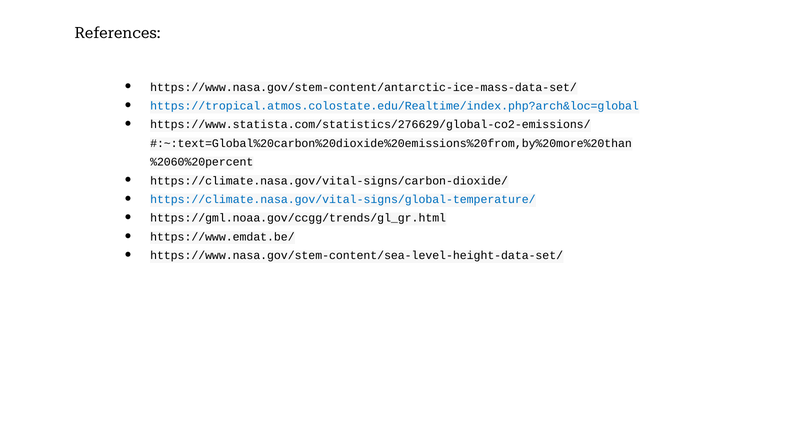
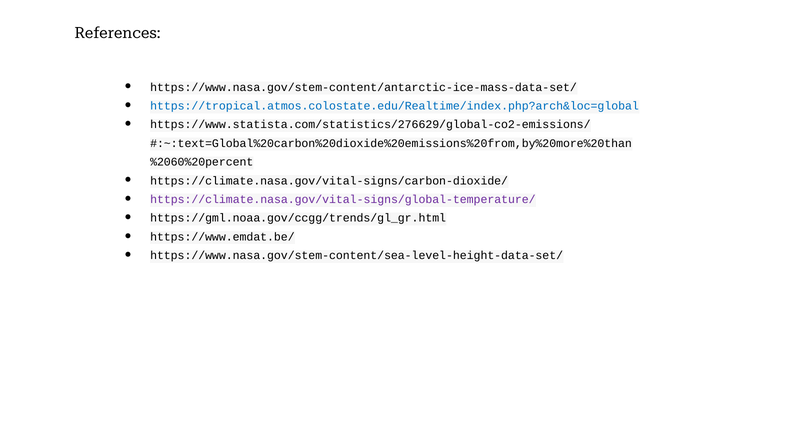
https://climate.nasa.gov/vital-signs/global-temperature/ colour: blue -> purple (343, 199)
